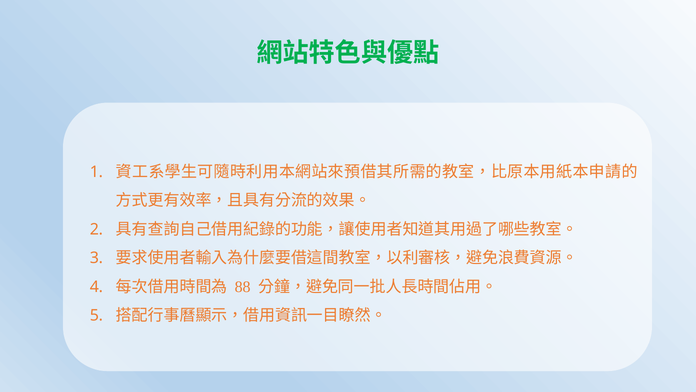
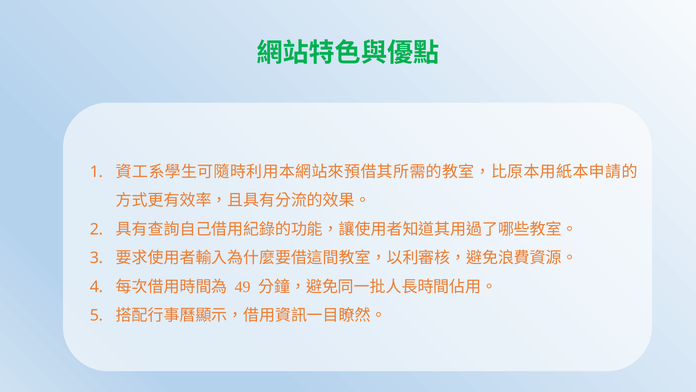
88: 88 -> 49 (243, 286)
